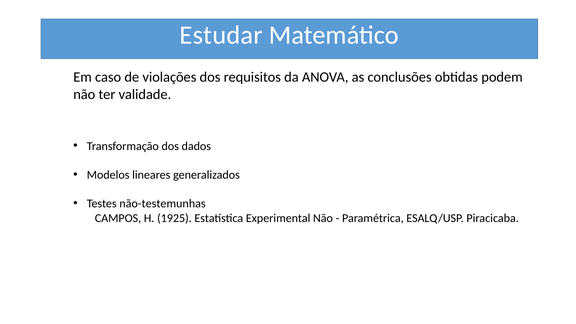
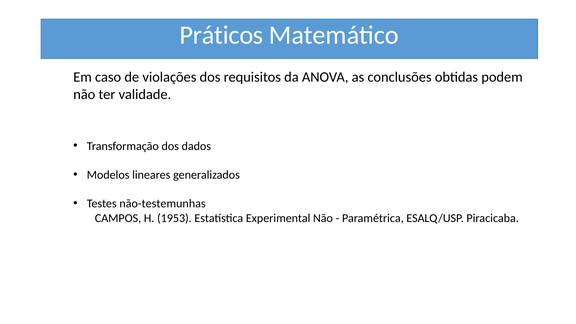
Estudar: Estudar -> Práticos (221, 35)
1925: 1925 -> 1953 (174, 218)
